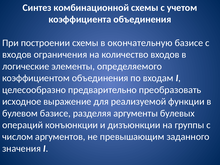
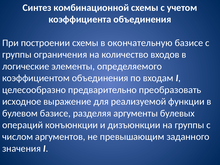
входов: входов -> группы (17, 55)
